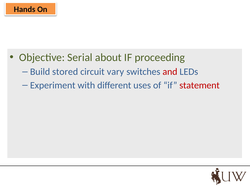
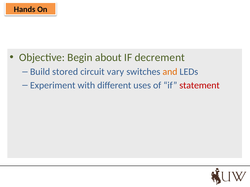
Serial: Serial -> Begin (80, 58)
proceeding: proceeding -> decrement (160, 58)
and colour: red -> orange (170, 72)
